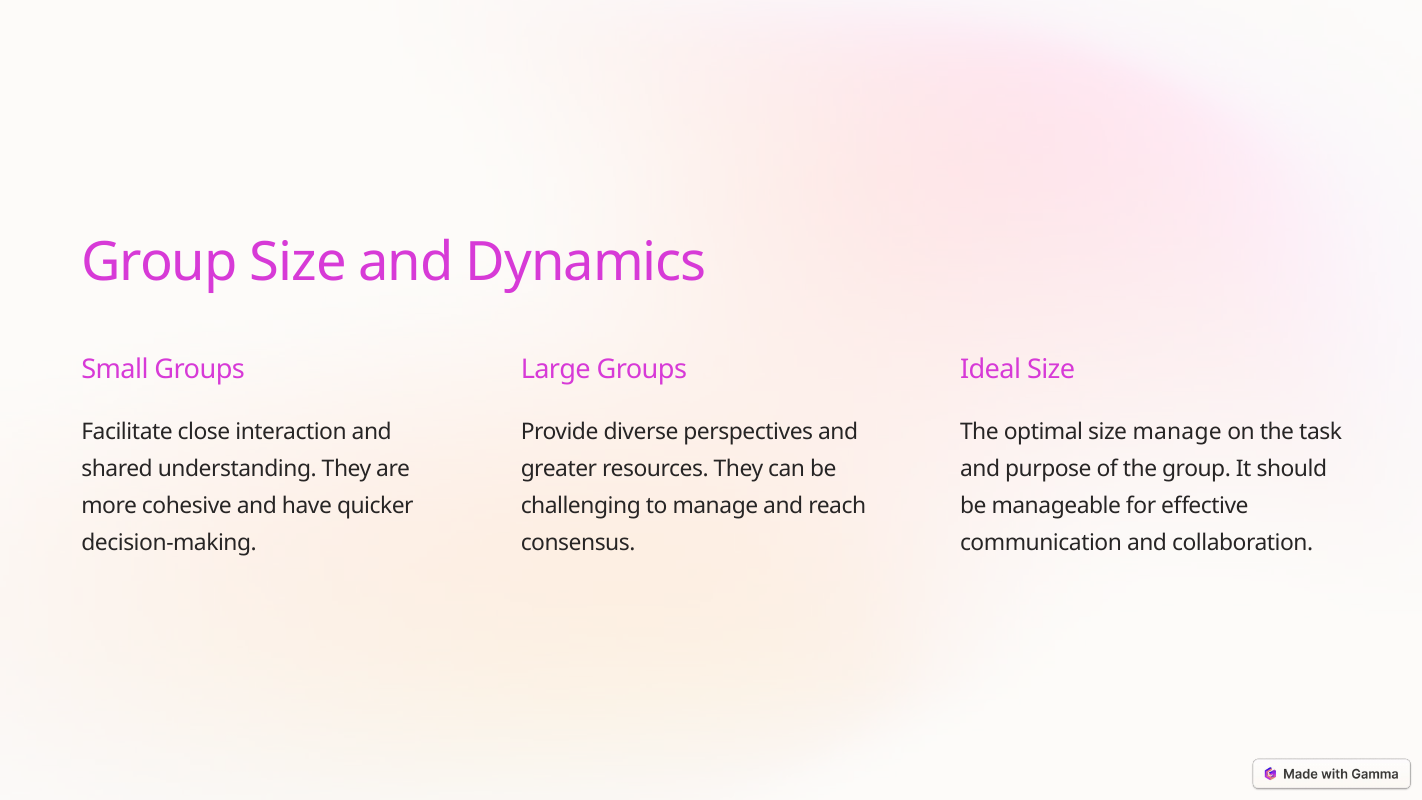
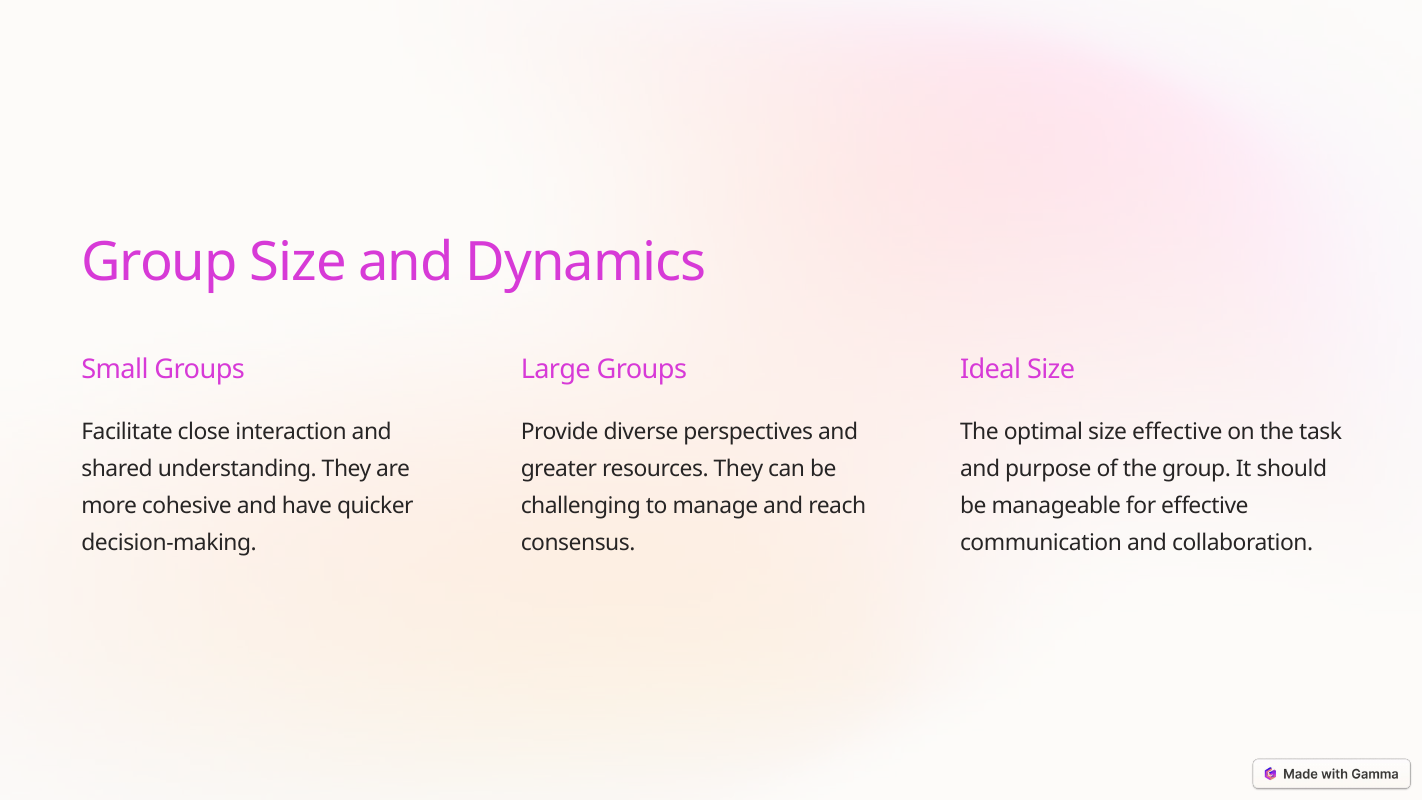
size manage: manage -> effective (1177, 432)
